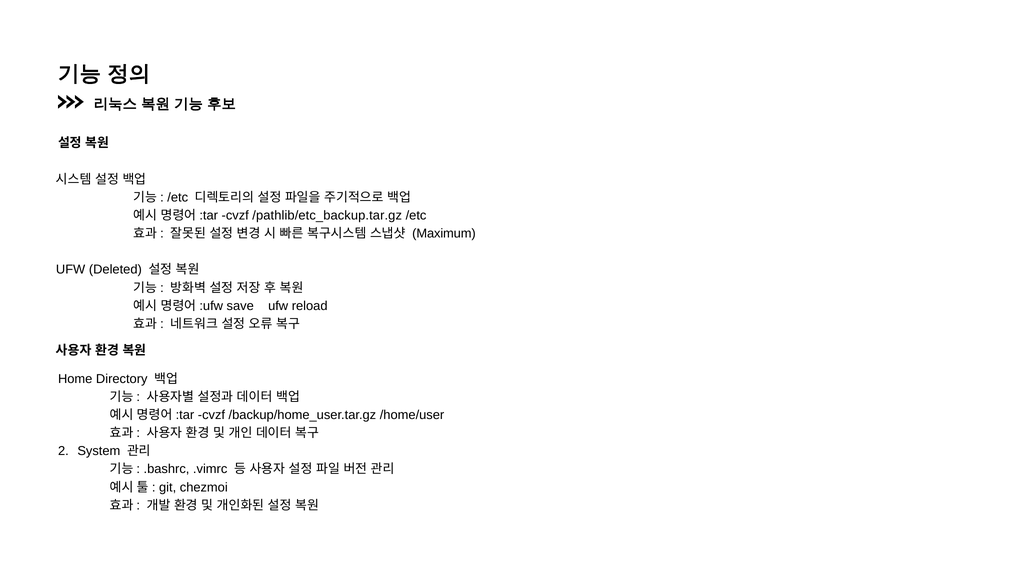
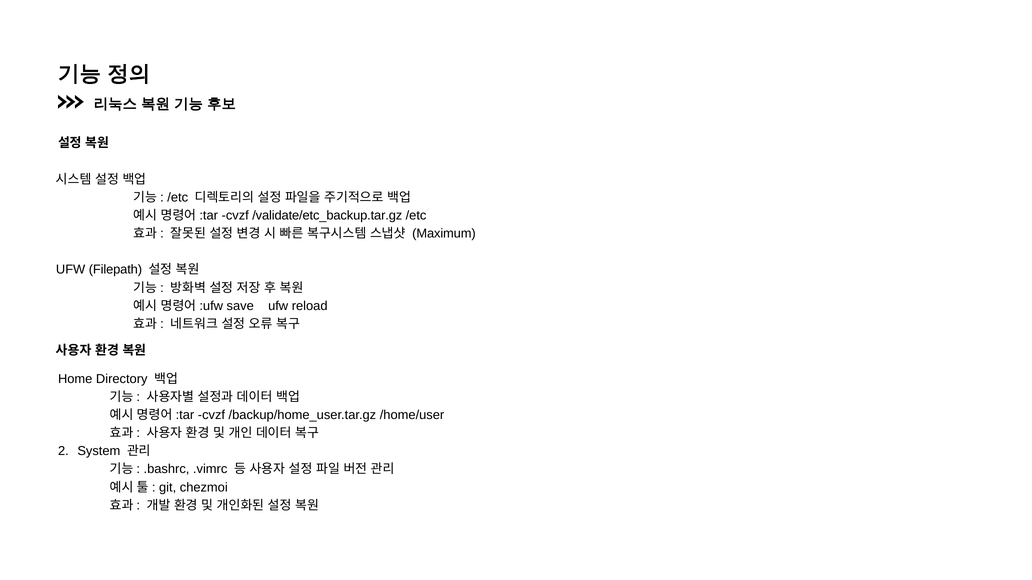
/pathlib/etc_backup.tar.gz: /pathlib/etc_backup.tar.gz -> /validate/etc_backup.tar.gz (327, 216)
Deleted: Deleted -> Filepath (115, 270)
